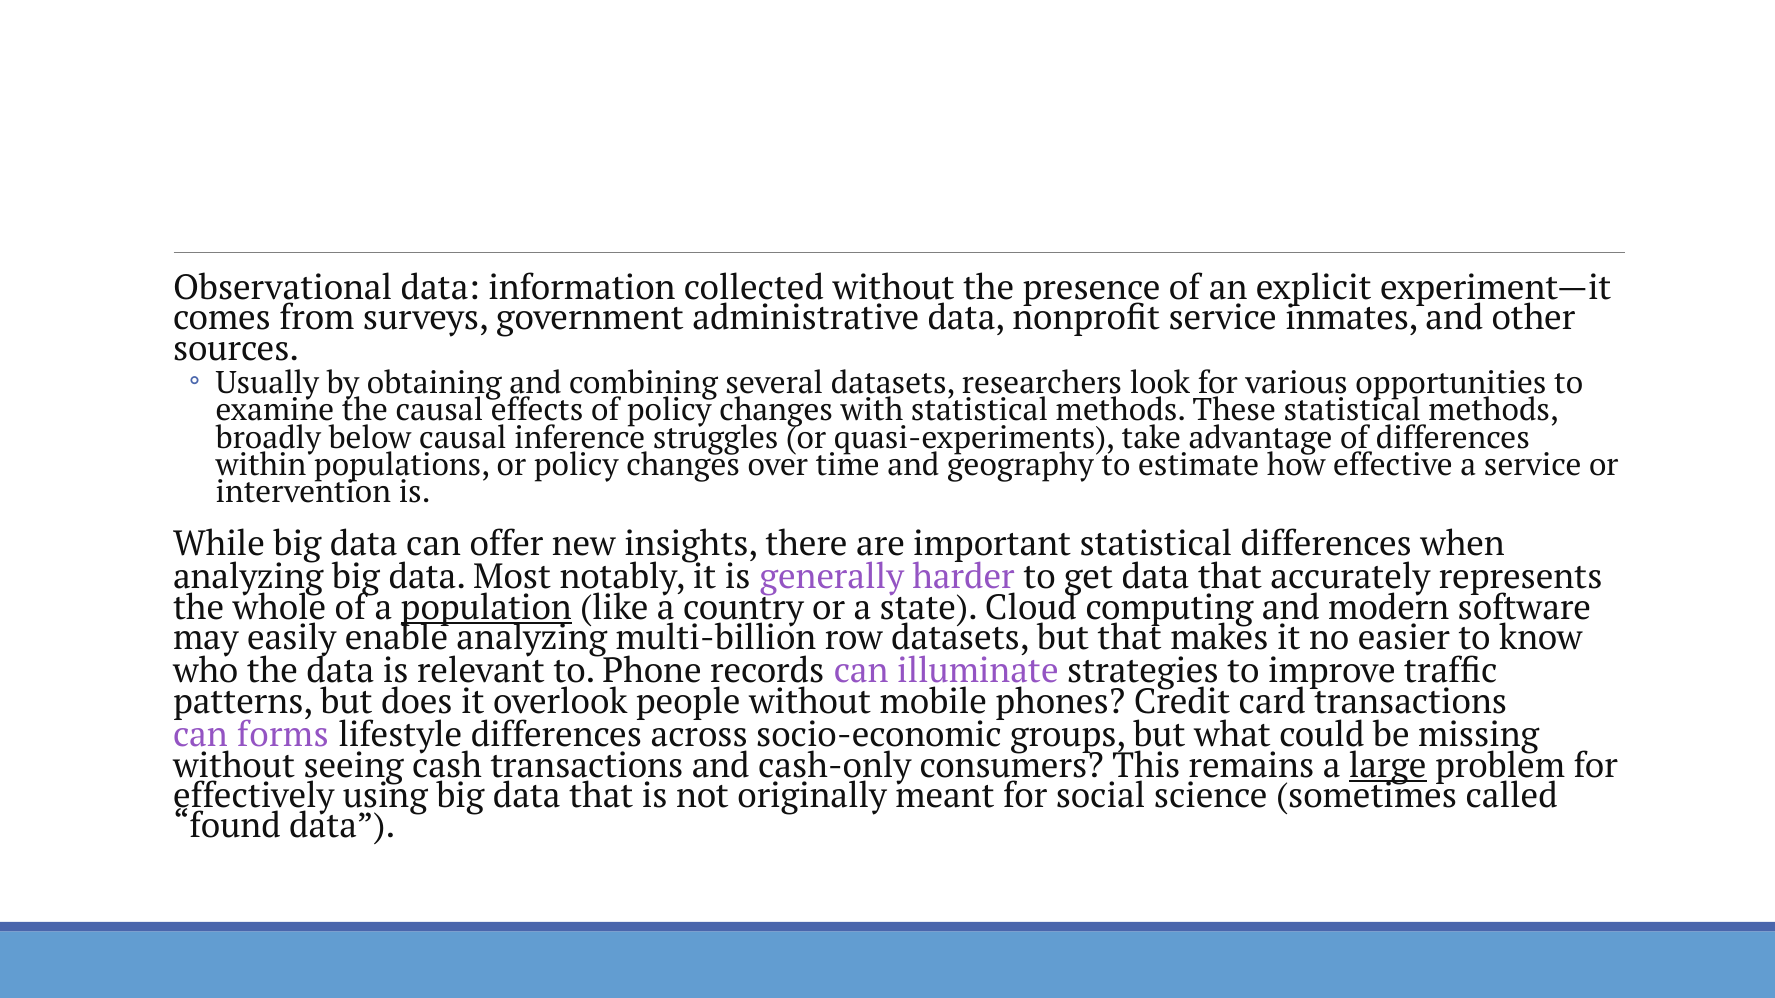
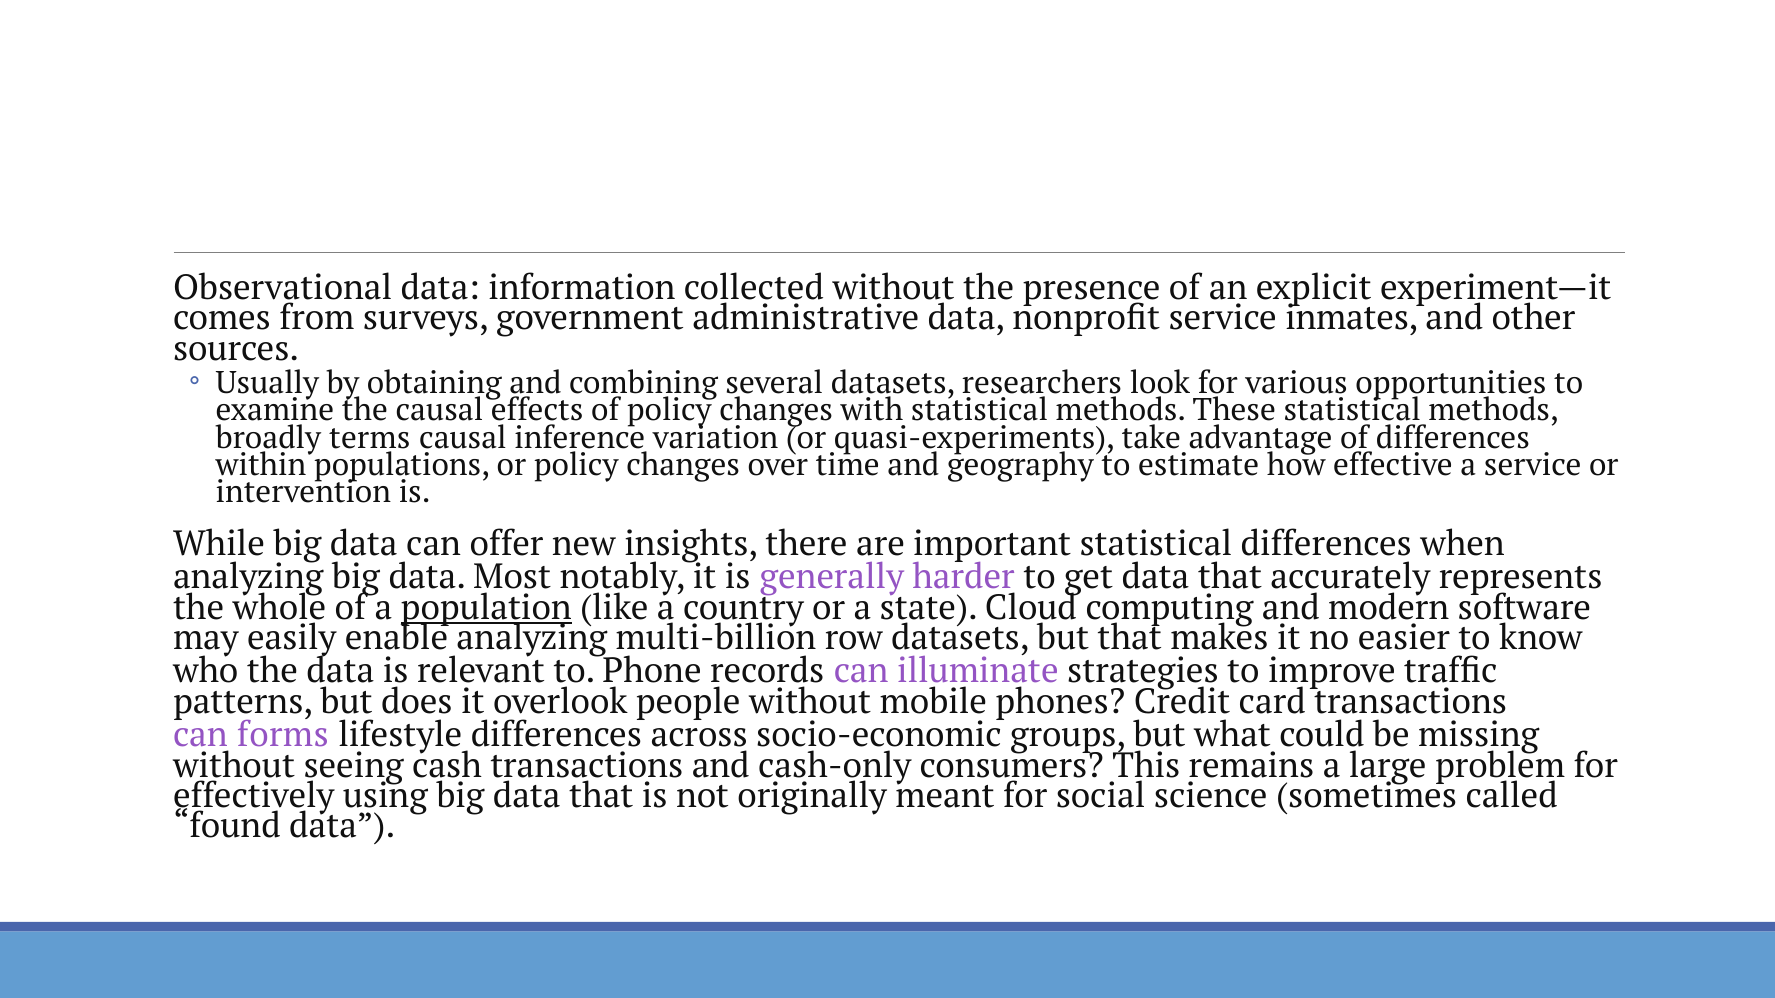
below: below -> terms (370, 438)
struggles: struggles -> variation (716, 438)
large underline: present -> none (1388, 766)
